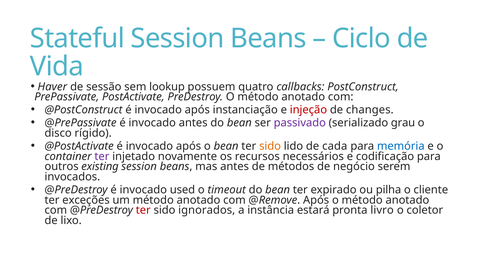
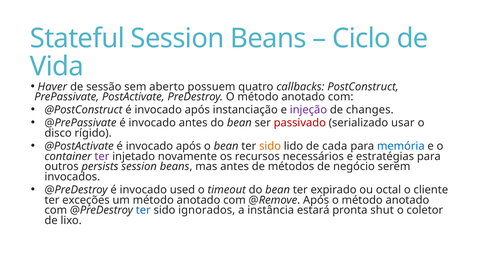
lookup: lookup -> aberto (167, 87)
injeção colour: red -> purple (308, 110)
passivado colour: purple -> red (300, 123)
grau: grau -> usar (403, 123)
codificação: codificação -> estratégias (385, 156)
existing: existing -> persists (100, 167)
pilha: pilha -> octal (388, 190)
ter colour: red -> blue (143, 210)
livro: livro -> shut (382, 210)
